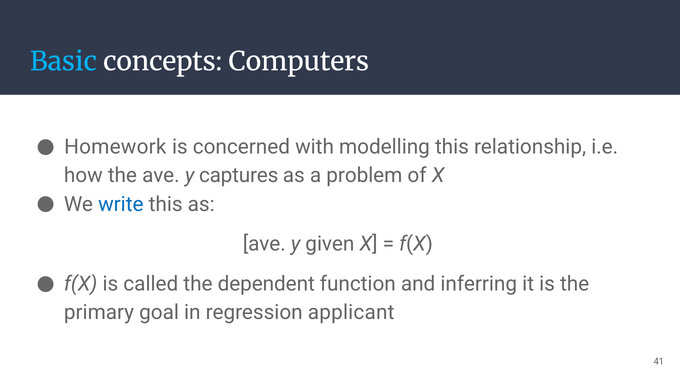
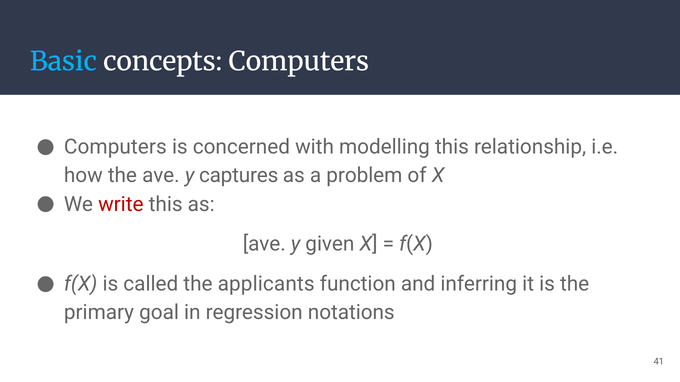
Homework: Homework -> Computers (115, 147)
write colour: blue -> red (121, 205)
dependent: dependent -> applicants (266, 284)
applicant: applicant -> notations (351, 313)
